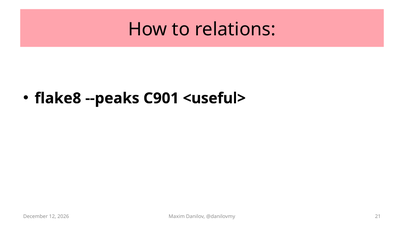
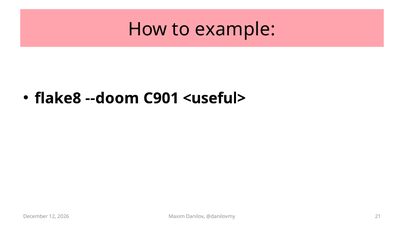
relations: relations -> example (235, 29)
--peaks: --peaks -> --doom (112, 98)
